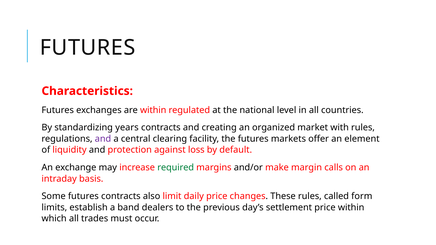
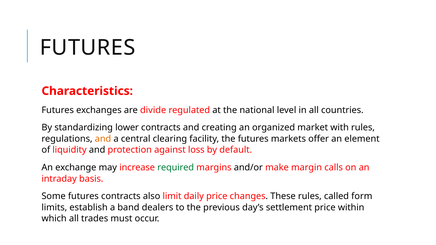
are within: within -> divide (153, 110)
years: years -> lower (127, 128)
and colour: purple -> orange (103, 139)
